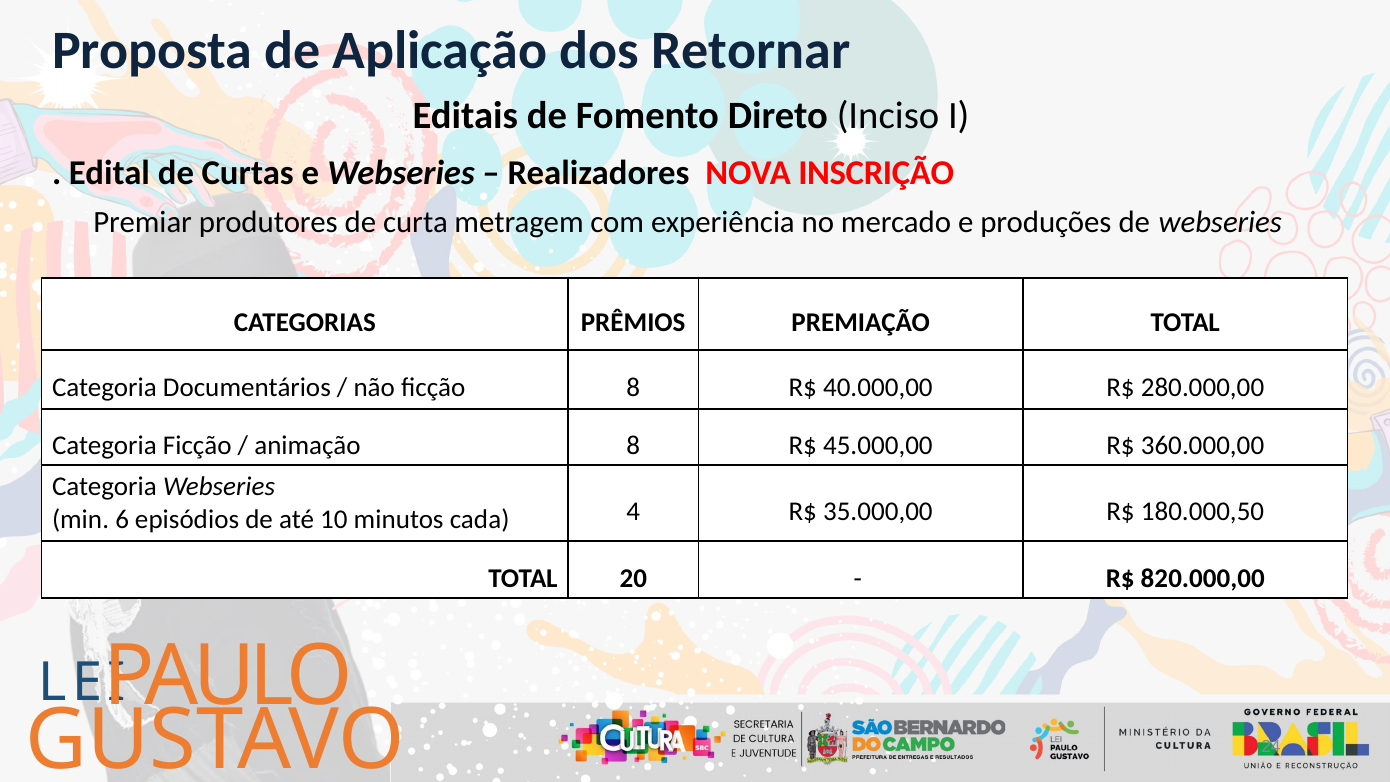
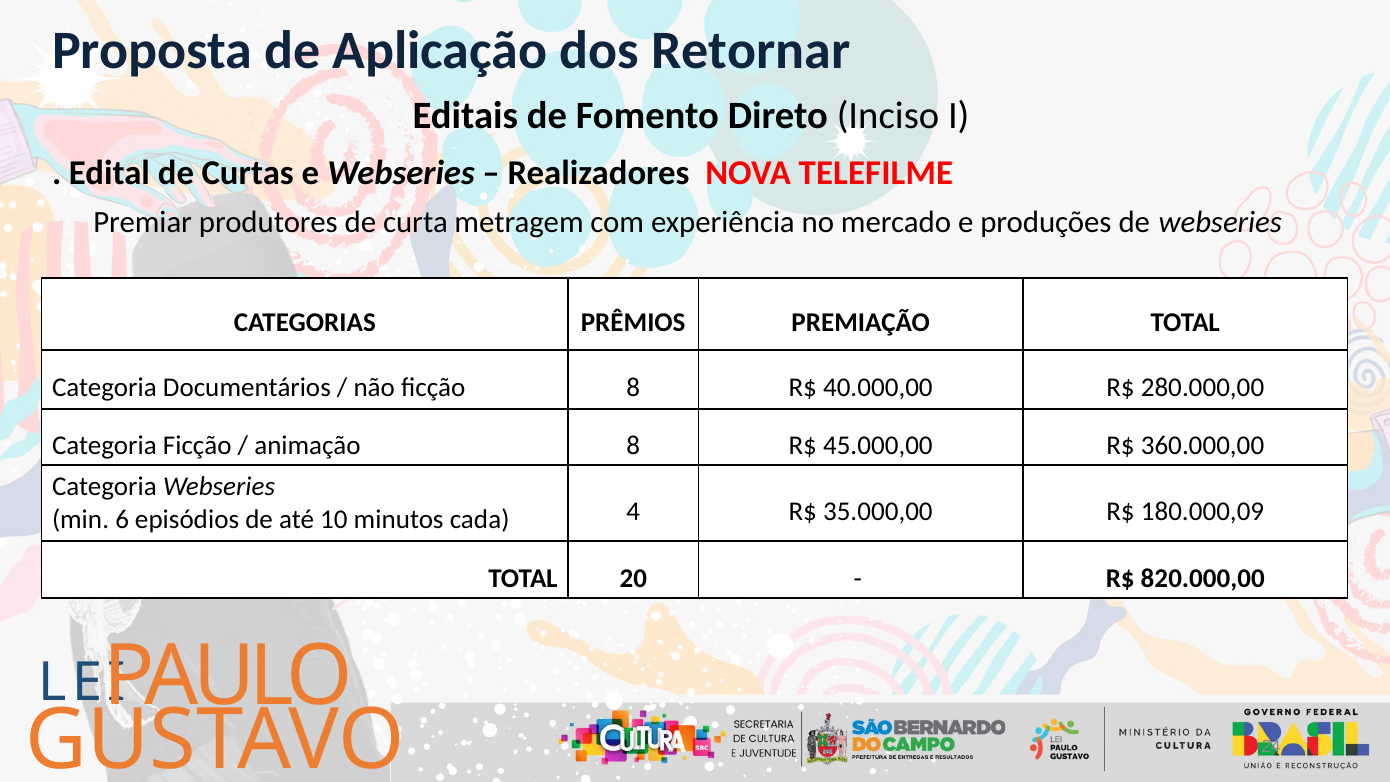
INSCRIÇÃO: INSCRIÇÃO -> TELEFILME (876, 173)
180.000,50: 180.000,50 -> 180.000,09 (1202, 511)
